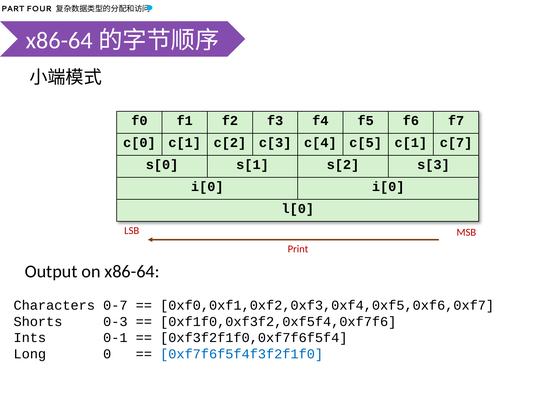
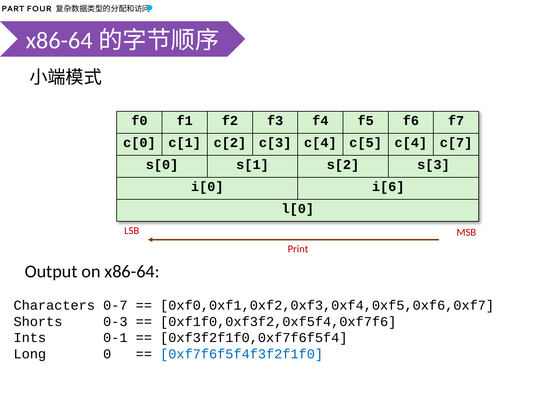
c[5 c[1: c[1 -> c[4 (411, 143)
i[0 i[0: i[0 -> i[6 (388, 187)
